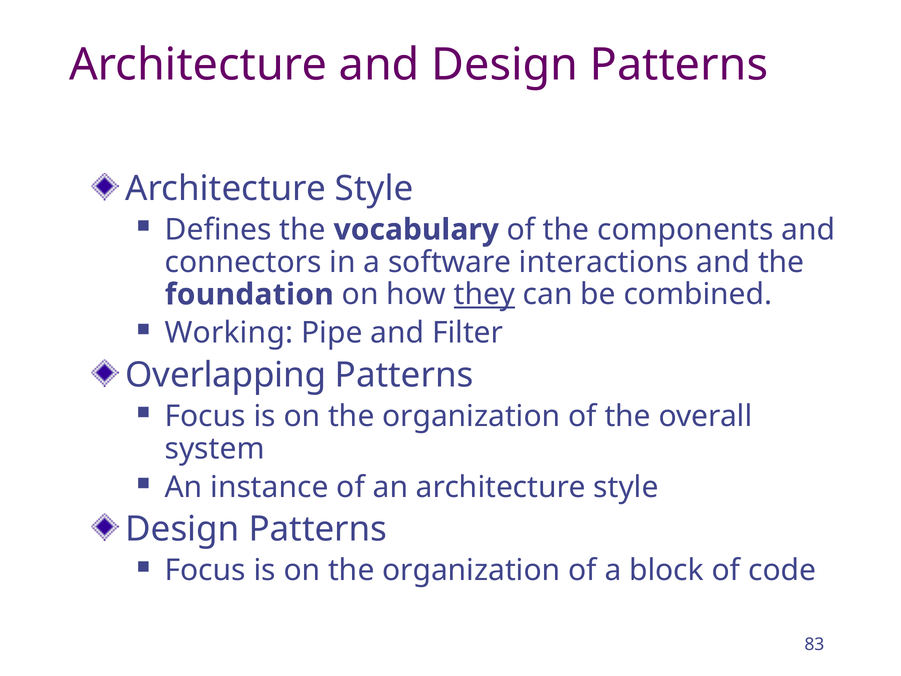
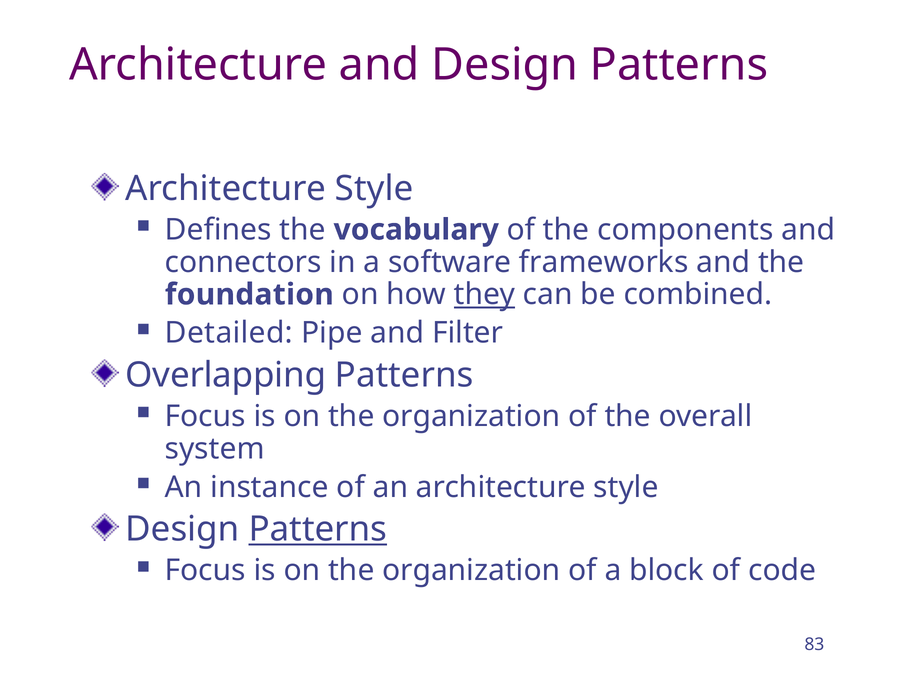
interactions: interactions -> frameworks (604, 262)
Working: Working -> Detailed (229, 333)
Patterns underline: none -> present (318, 529)
